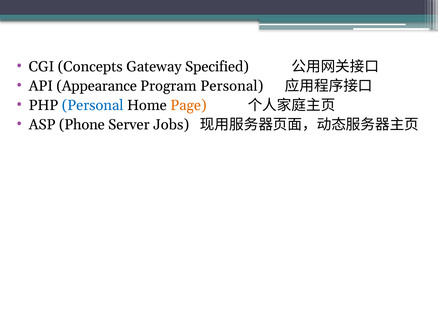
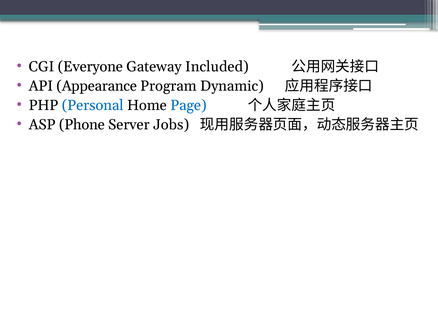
Concepts: Concepts -> Everyone (90, 67)
Specified: Specified -> Included (217, 67)
Program Personal: Personal -> Dynamic (232, 86)
Page colour: orange -> blue (188, 105)
